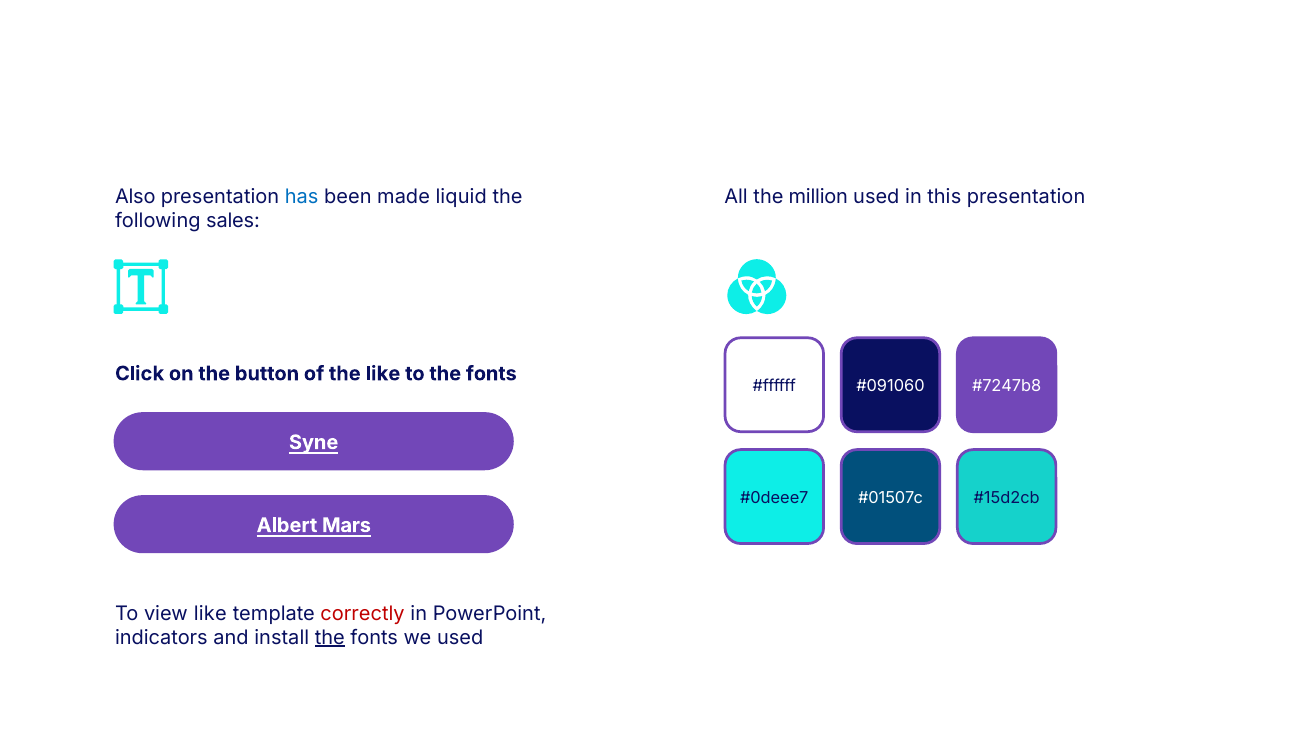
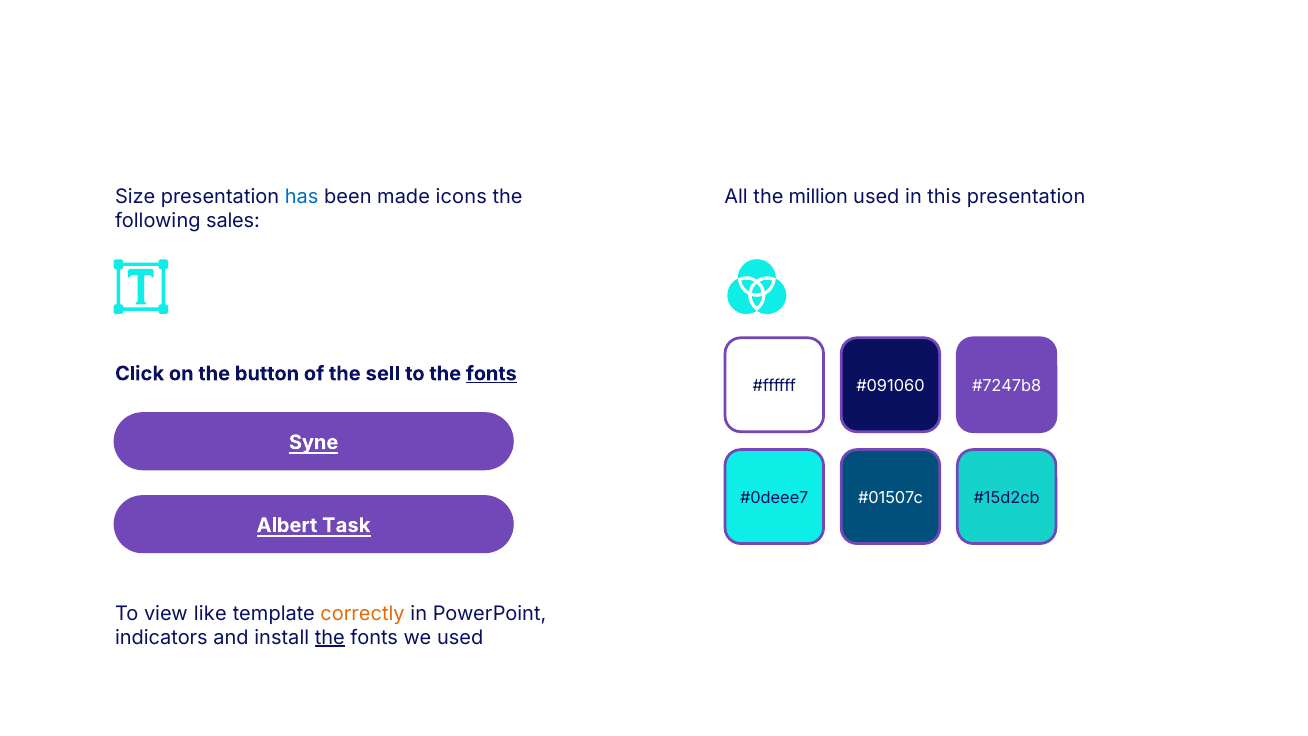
Also: Also -> Size (135, 196)
liquid: liquid -> icons (461, 196)
the like: like -> sell (383, 374)
fonts underline: none -> present (491, 374)
Mars: Mars -> Task (346, 525)
correctly colour: red -> orange (363, 613)
